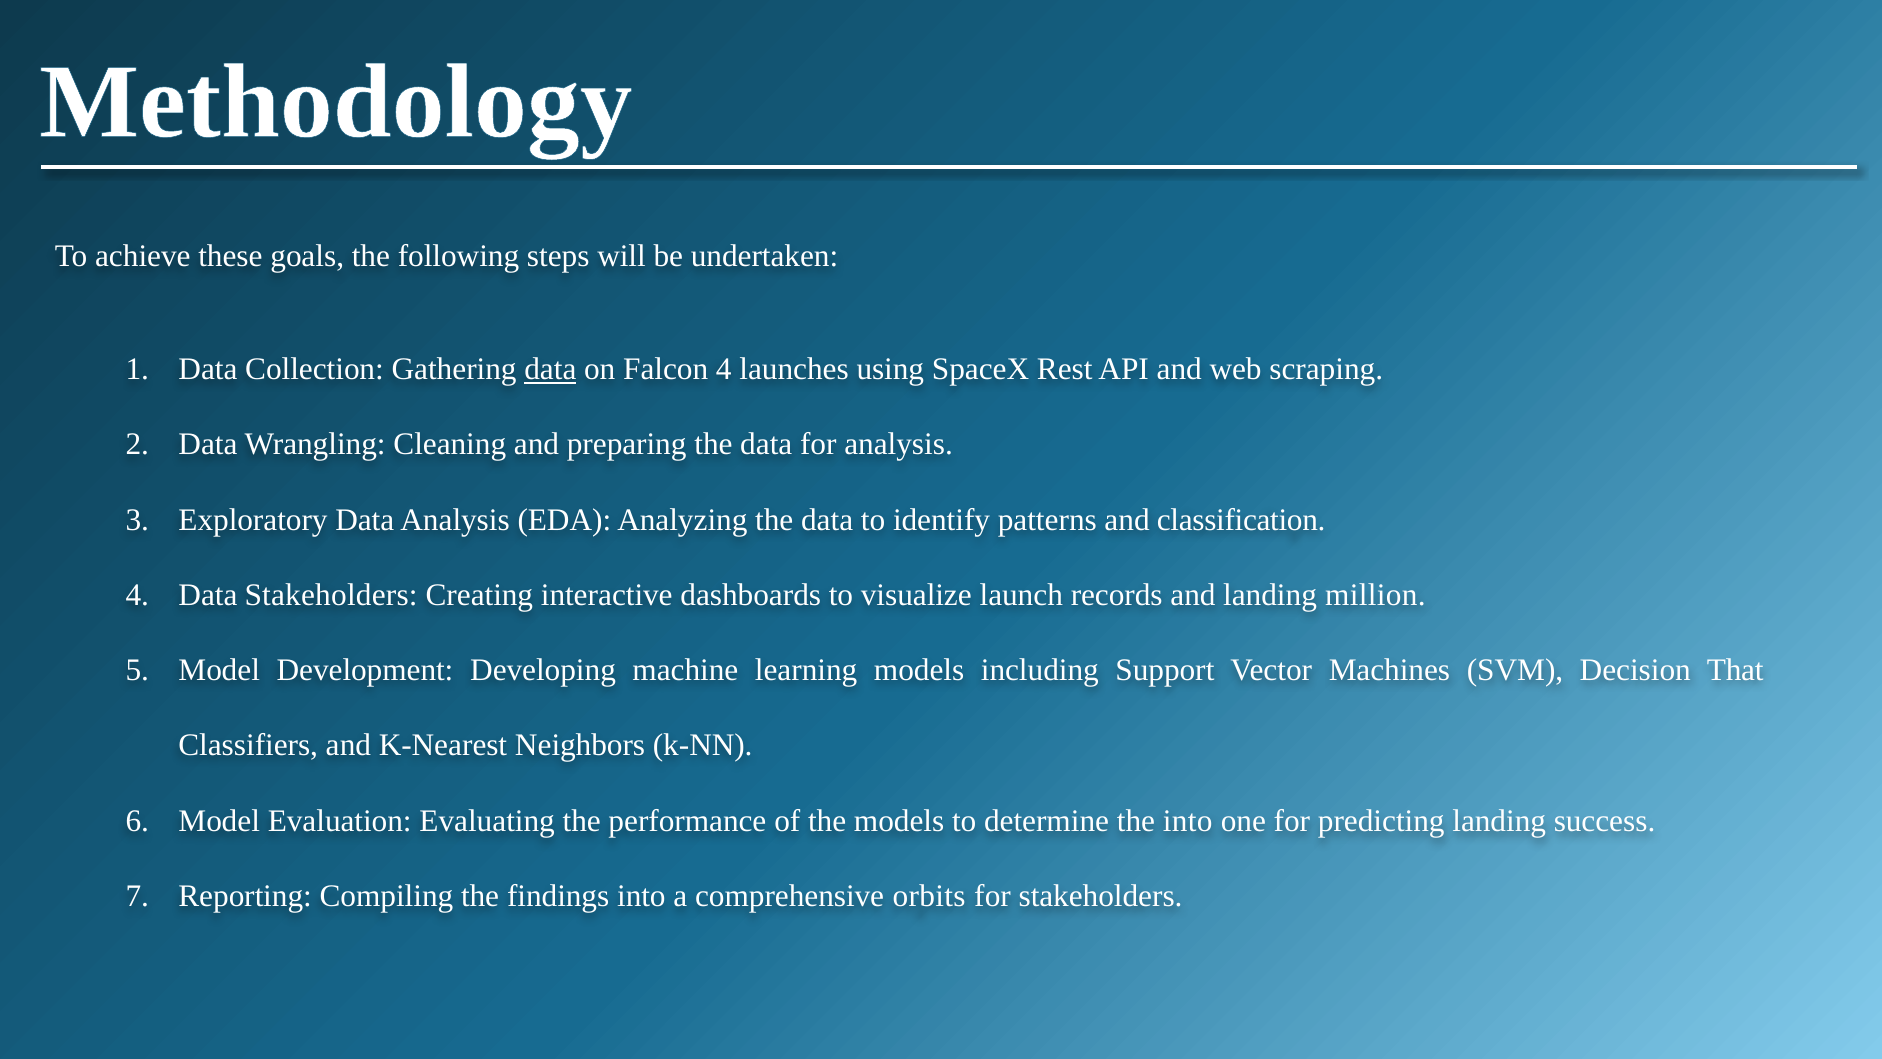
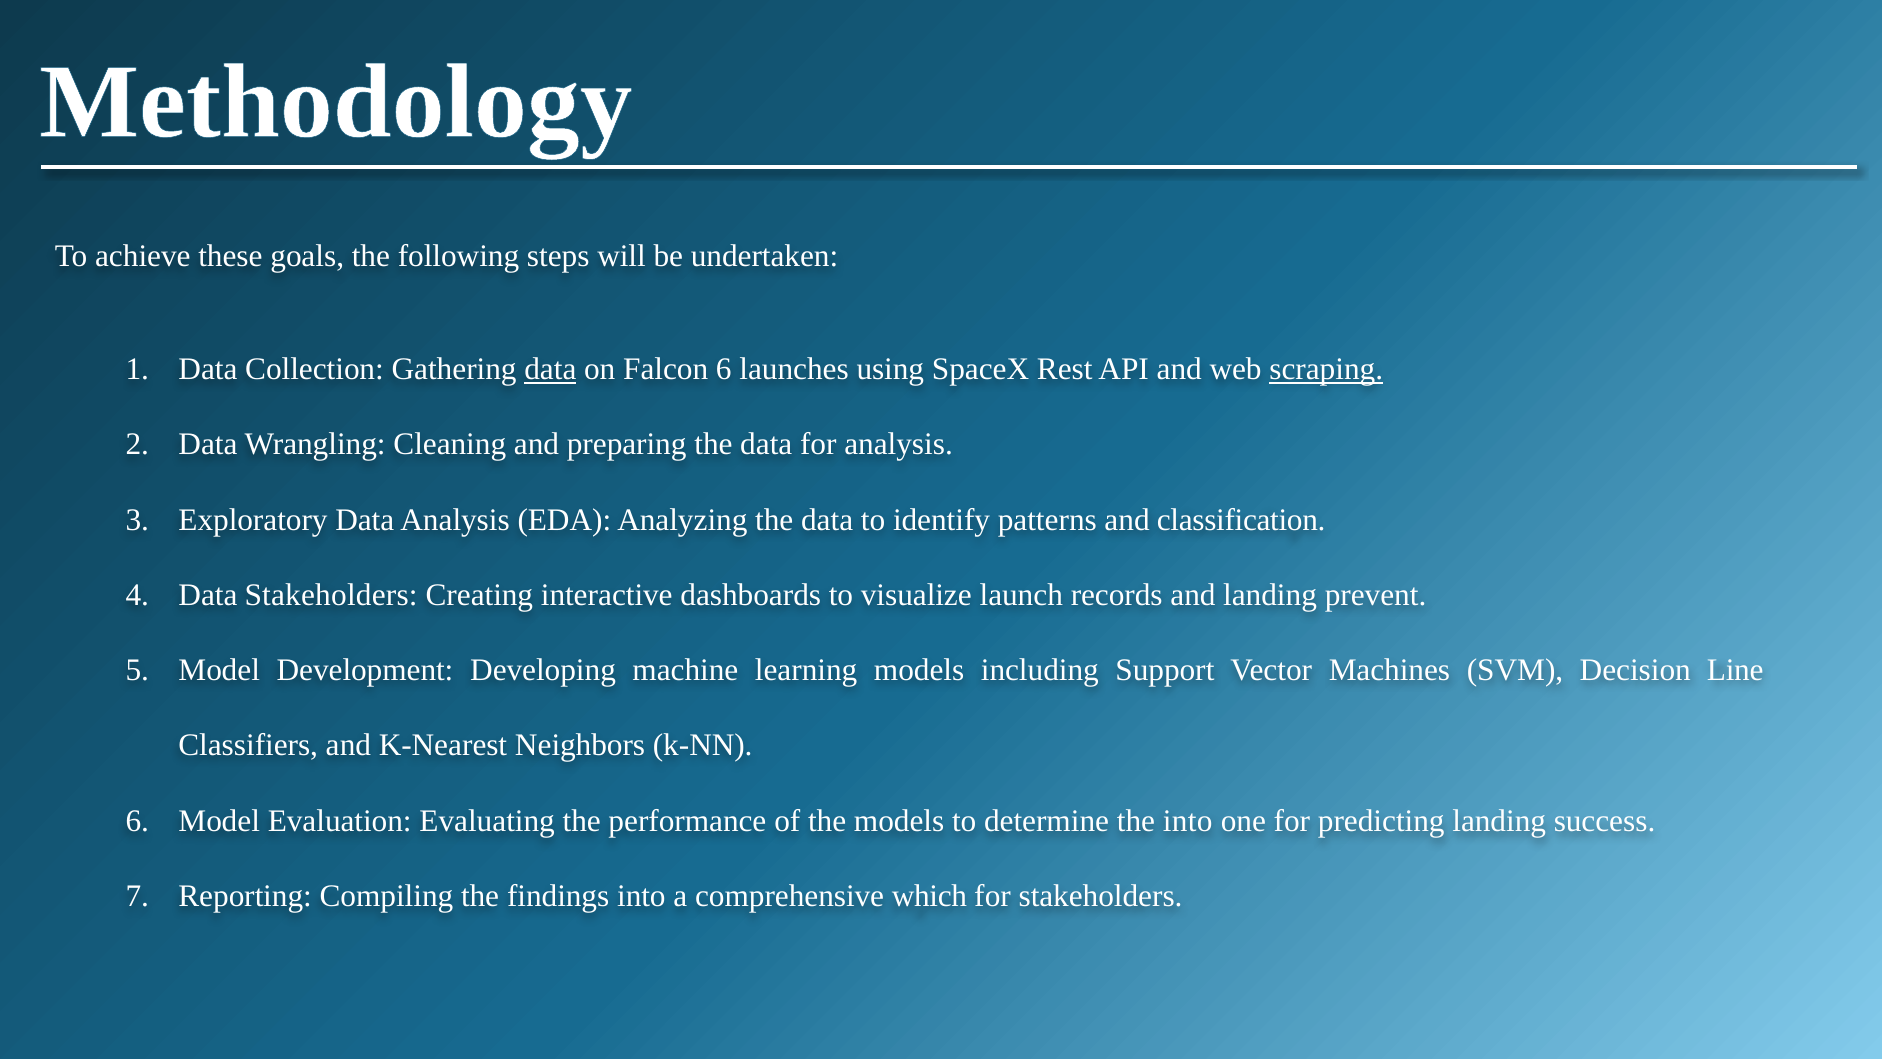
Falcon 4: 4 -> 6 (724, 369)
scraping underline: none -> present (1326, 369)
million: million -> prevent (1376, 595)
That: That -> Line (1735, 670)
orbits: orbits -> which (929, 896)
